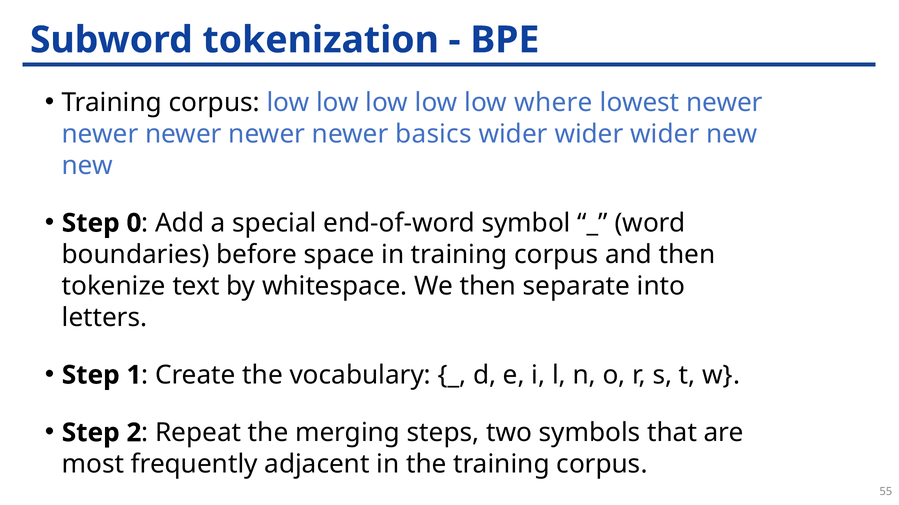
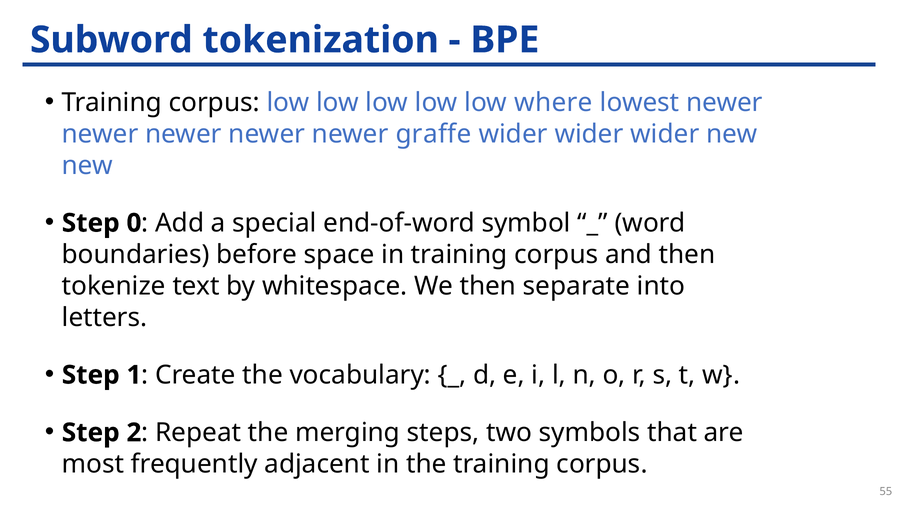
basics: basics -> graffe (433, 134)
